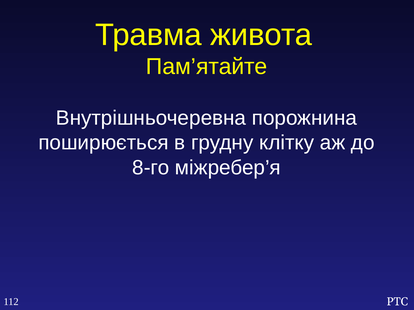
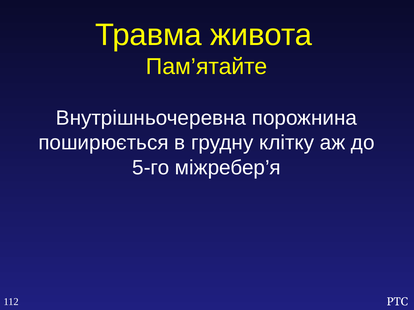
8-го: 8-го -> 5-го (151, 168)
